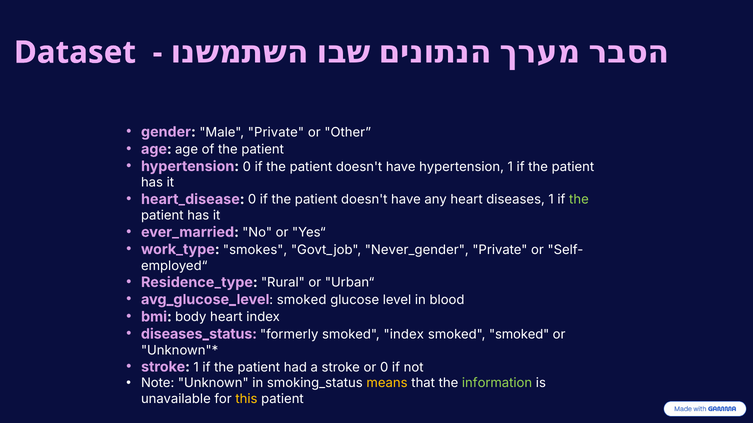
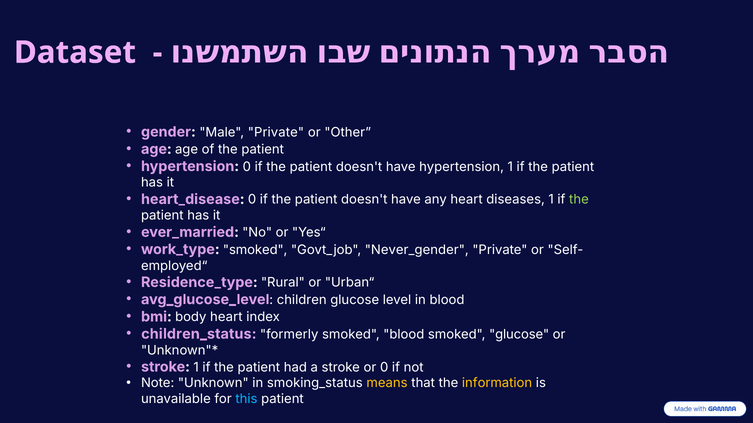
work_type smokes: smokes -> smoked (255, 250)
avg_glucose_level smoked: smoked -> children (302, 300)
diseases_status: diseases_status -> children_status (199, 334)
smoked index: index -> blood (404, 335)
smoked smoked: smoked -> glucose (519, 335)
information colour: light green -> yellow (497, 384)
this colour: yellow -> light blue (246, 399)
